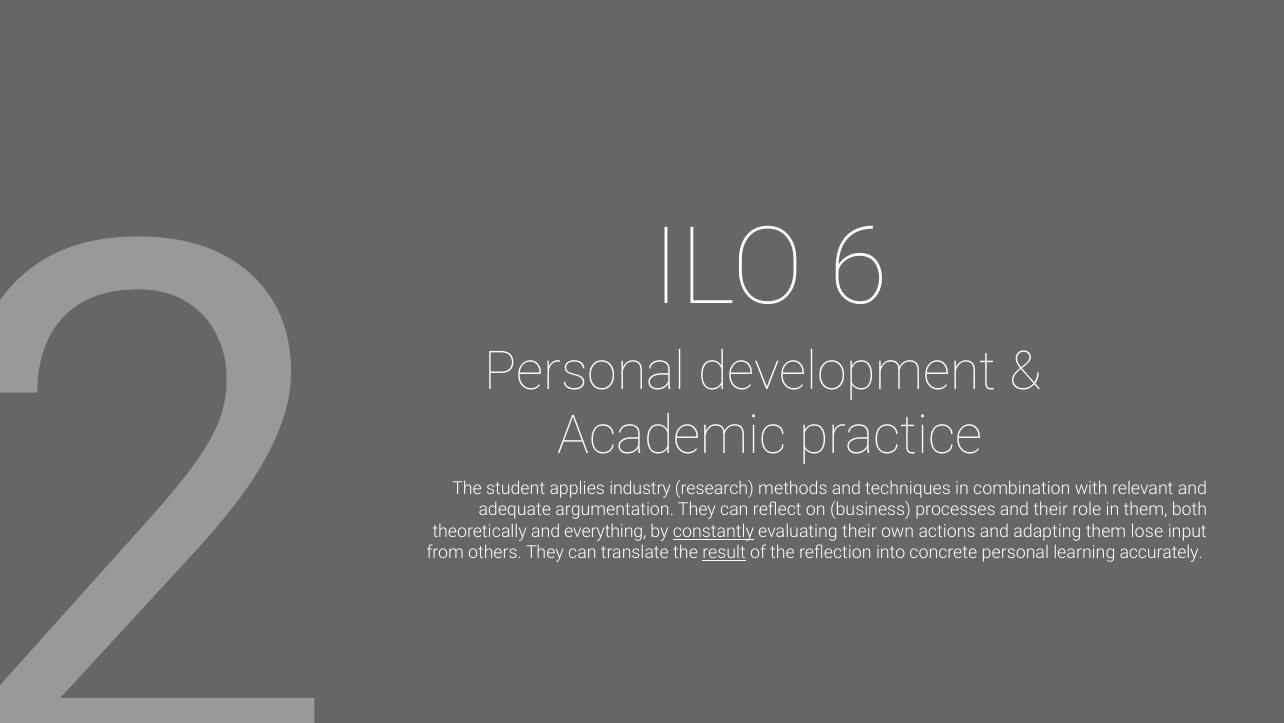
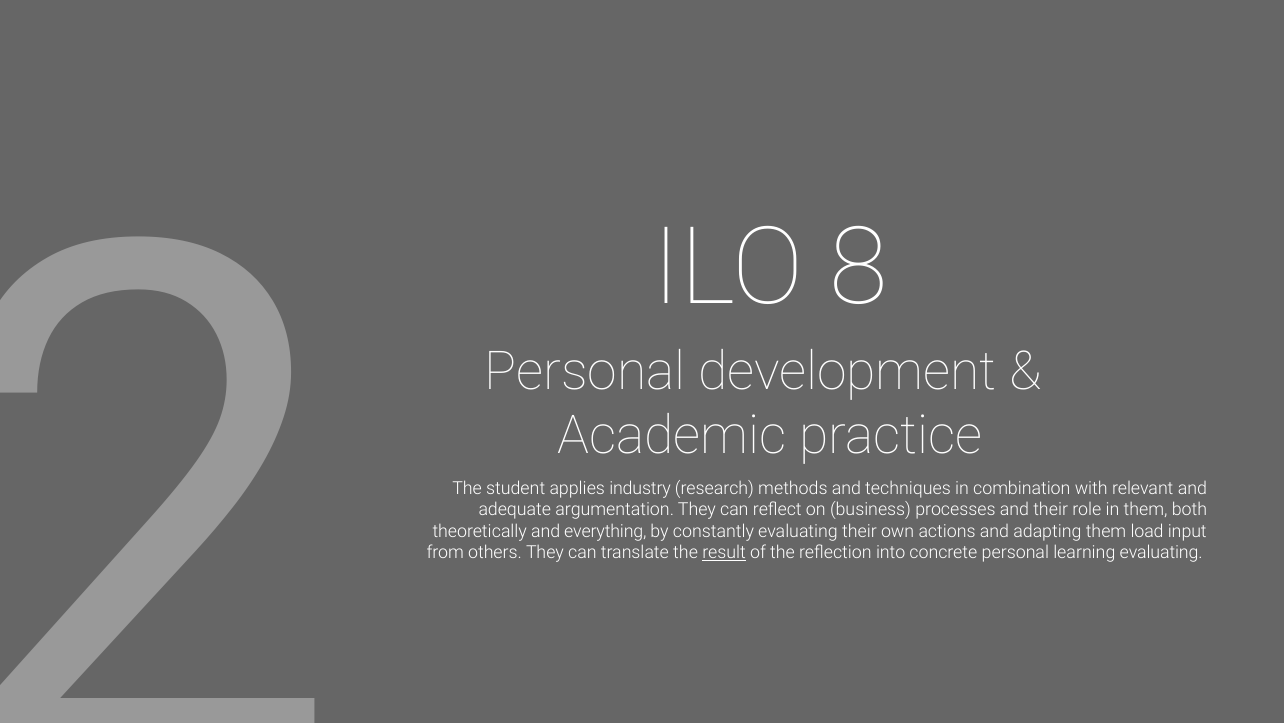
6: 6 -> 8 (859, 268)
constantly underline: present -> none (713, 531)
lose: lose -> load (1147, 531)
learning accurately: accurately -> evaluating (1161, 552)
